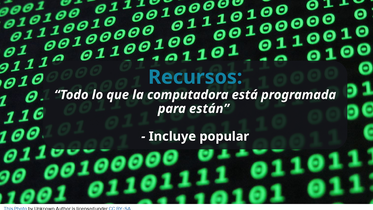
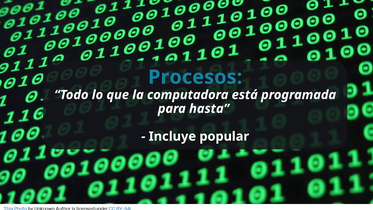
Recursos: Recursos -> Procesos (195, 77)
están: están -> hasta (209, 109)
